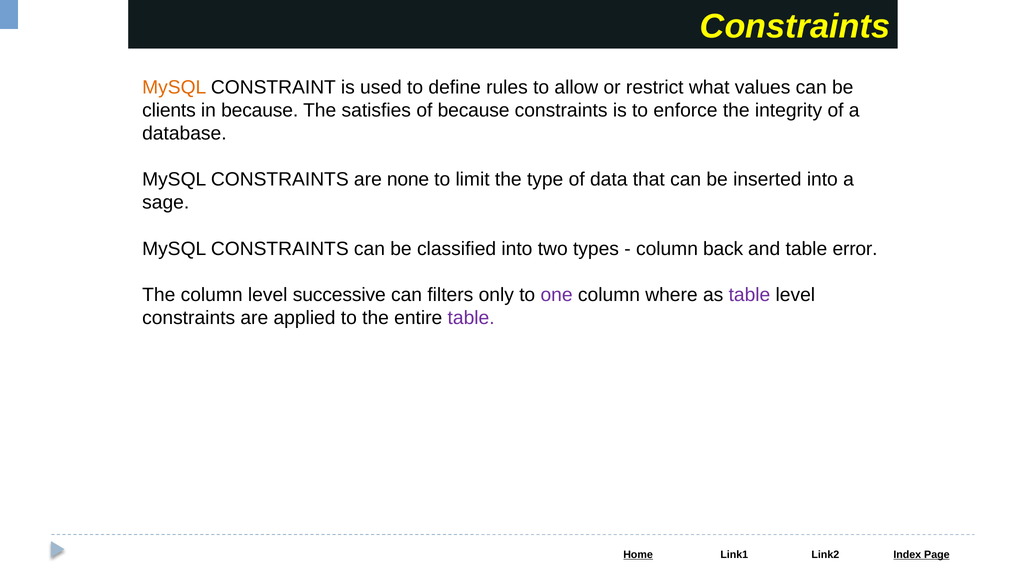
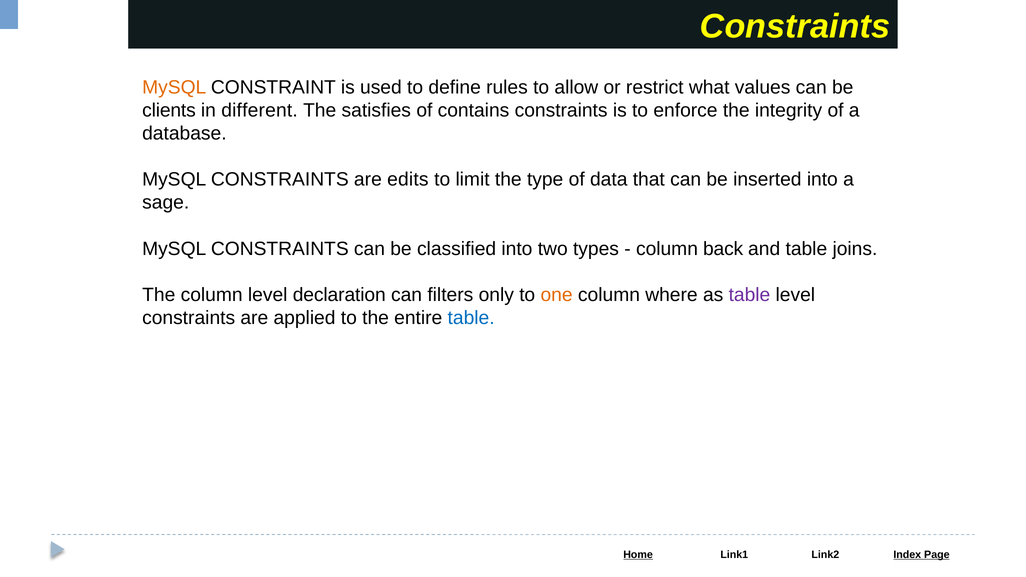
in because: because -> different (260, 110)
of because: because -> contains (473, 110)
none: none -> edits (408, 180)
error: error -> joins (855, 249)
successive: successive -> declaration (339, 295)
one colour: purple -> orange (557, 295)
table colour: purple -> blue (471, 318)
